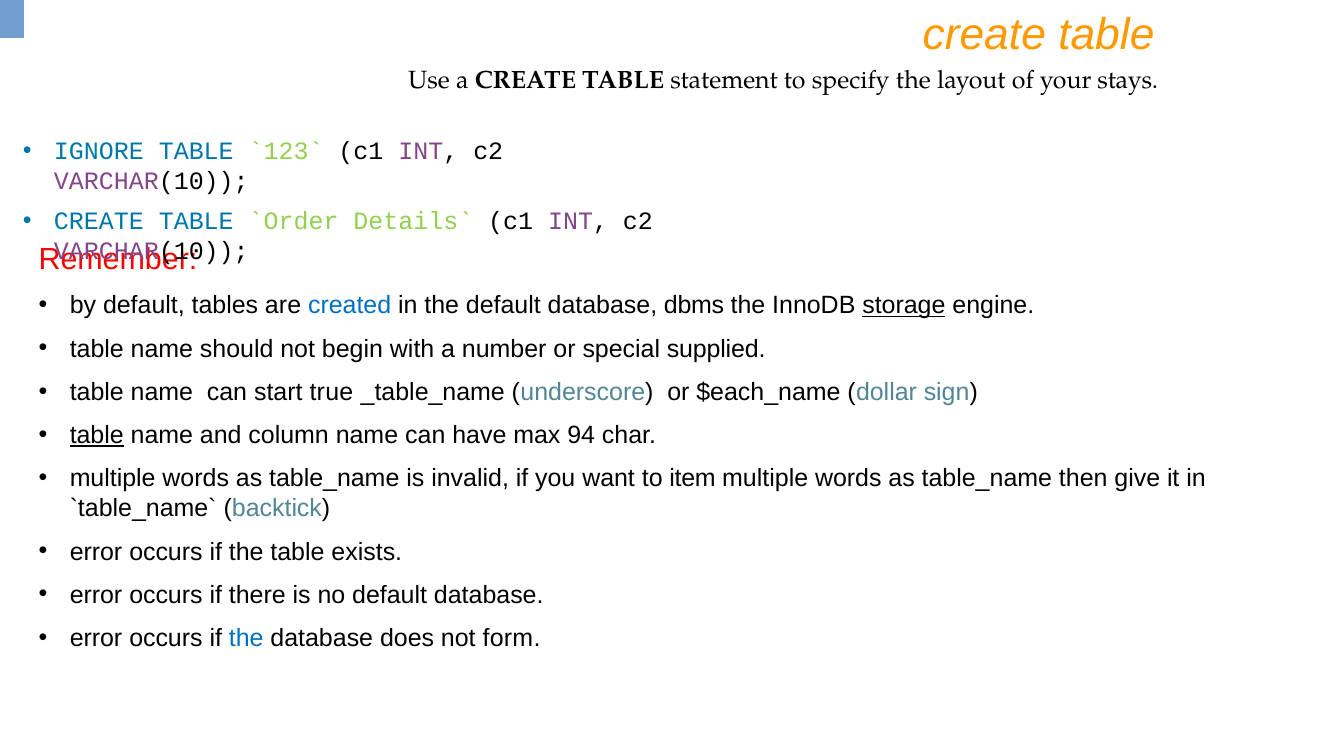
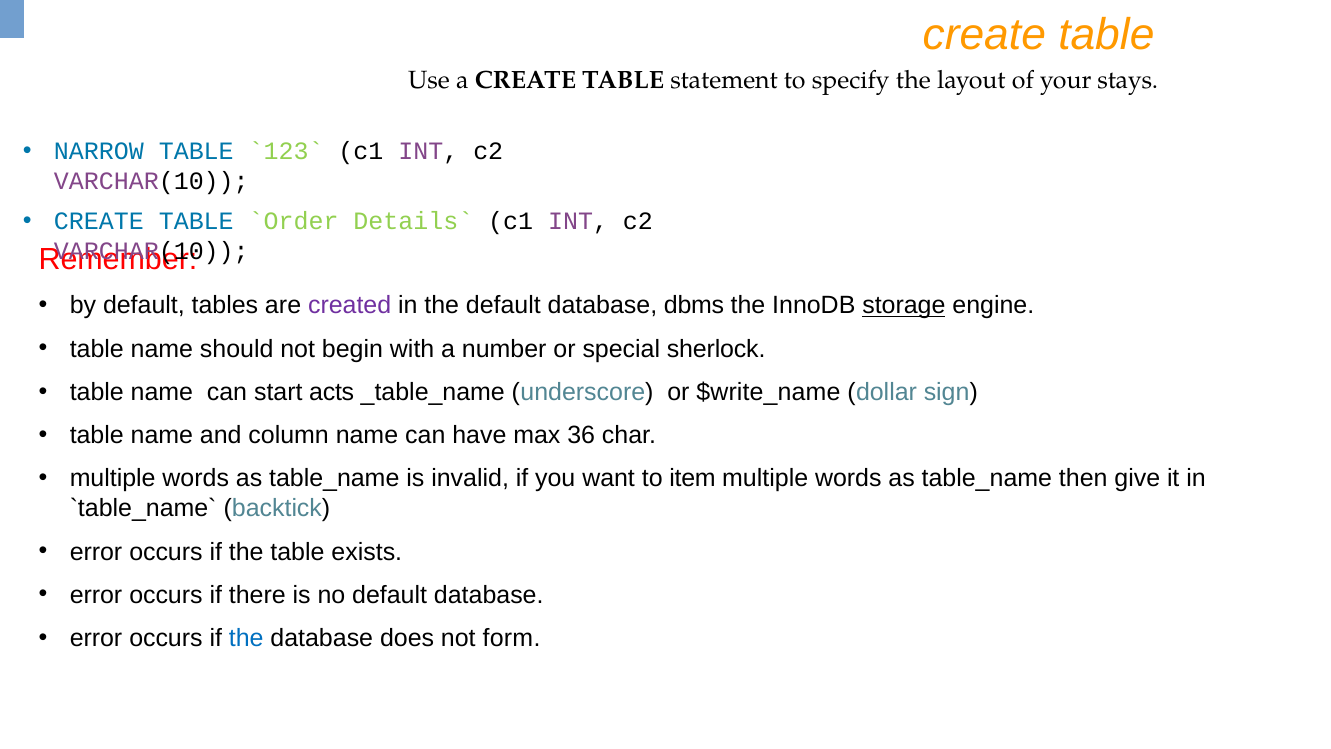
IGNORE: IGNORE -> NARROW (99, 151)
created colour: blue -> purple (350, 306)
supplied: supplied -> sherlock (716, 349)
true: true -> acts (332, 392)
$each_name: $each_name -> $write_name (768, 392)
table underline: present -> none (97, 435)
94: 94 -> 36 (581, 435)
